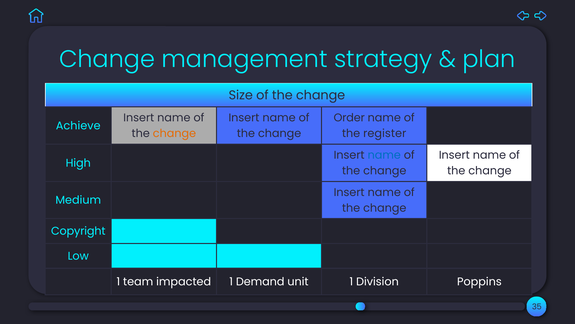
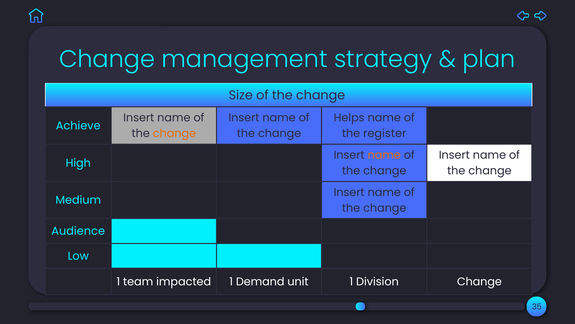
Order: Order -> Helps (349, 118)
name colour: blue -> orange (384, 155)
Copyright: Copyright -> Audience (78, 231)
Division Poppins: Poppins -> Change (479, 281)
